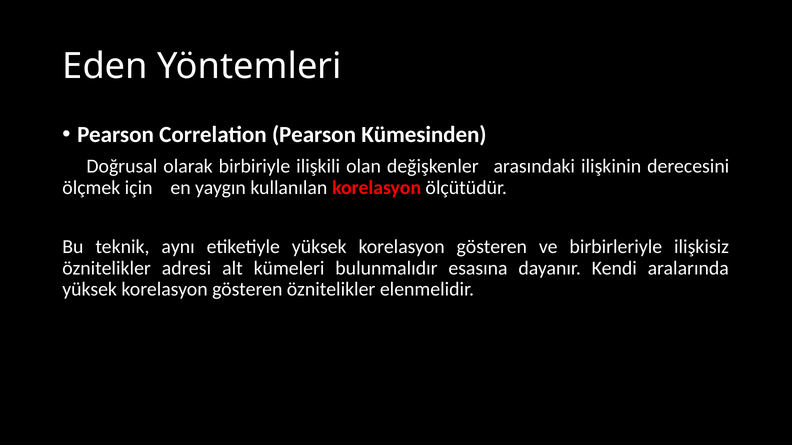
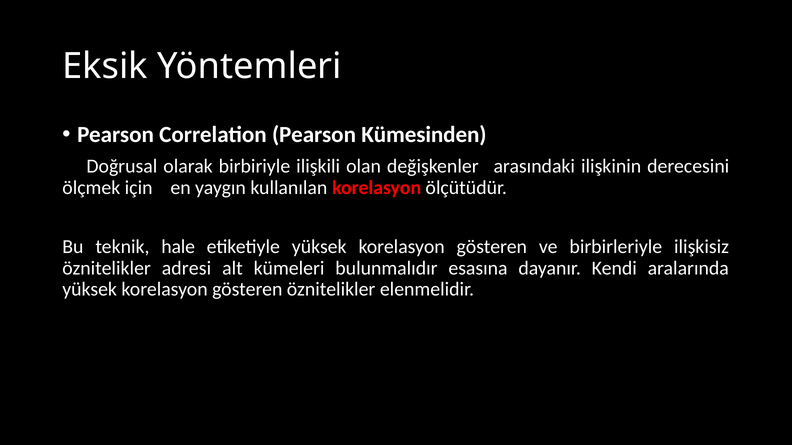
Eden: Eden -> Eksik (105, 67)
aynı: aynı -> hale (178, 247)
